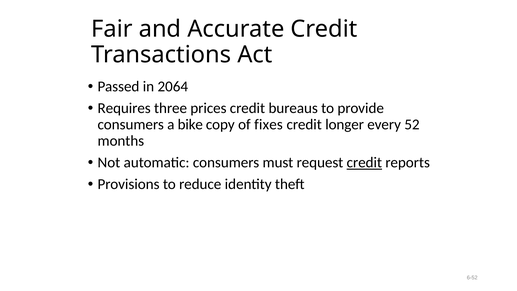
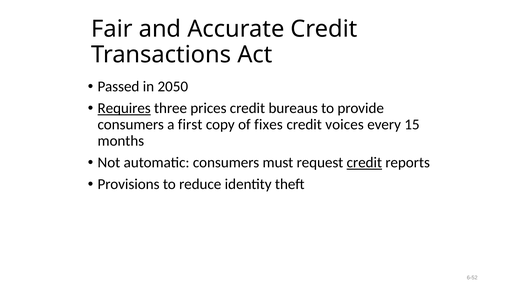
2064: 2064 -> 2050 (173, 87)
Requires underline: none -> present (124, 108)
bike: bike -> first (190, 125)
longer: longer -> voices (345, 125)
52: 52 -> 15 (412, 125)
